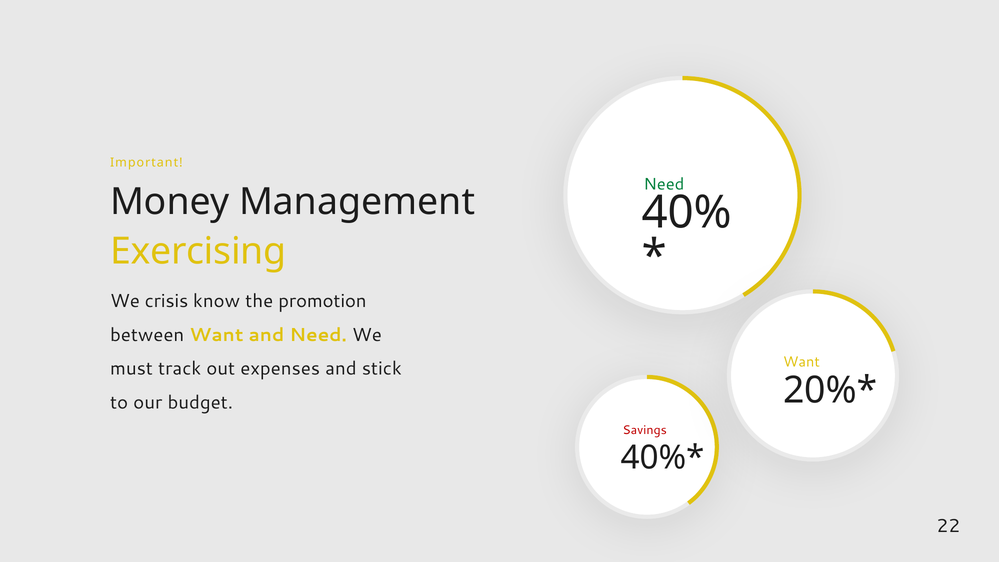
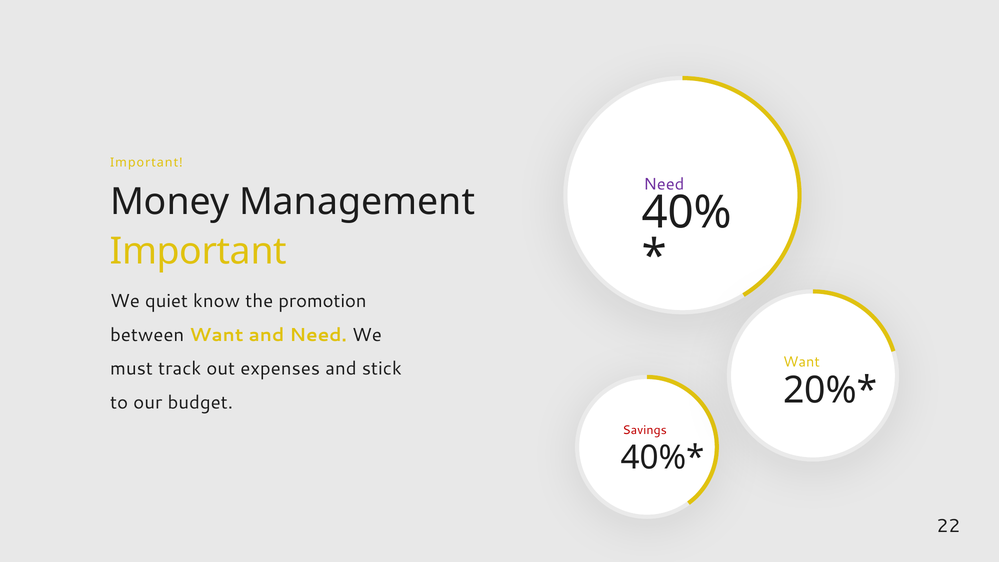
Need colour: green -> purple (664, 184)
Exercising: Exercising -> Important (198, 251)
crisis: crisis -> quiet (166, 301)
